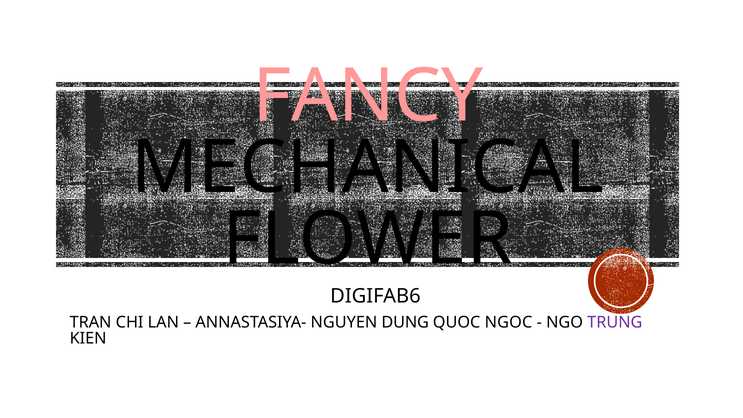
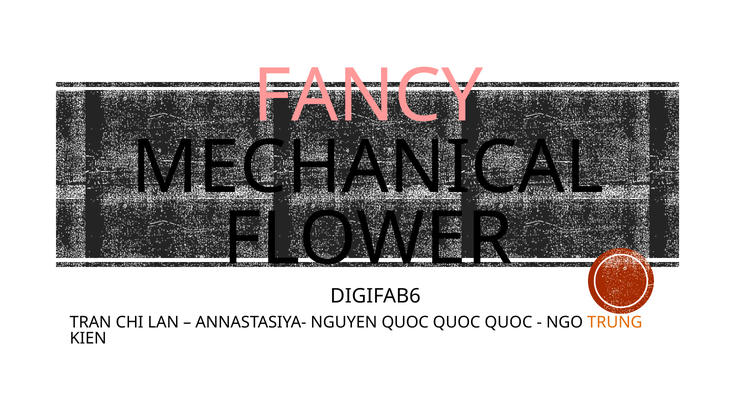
NGUYEN DUNG: DUNG -> QUOC (405, 322)
NGOC: NGOC -> QUOC (508, 322)
TRUNG colour: purple -> orange (615, 322)
